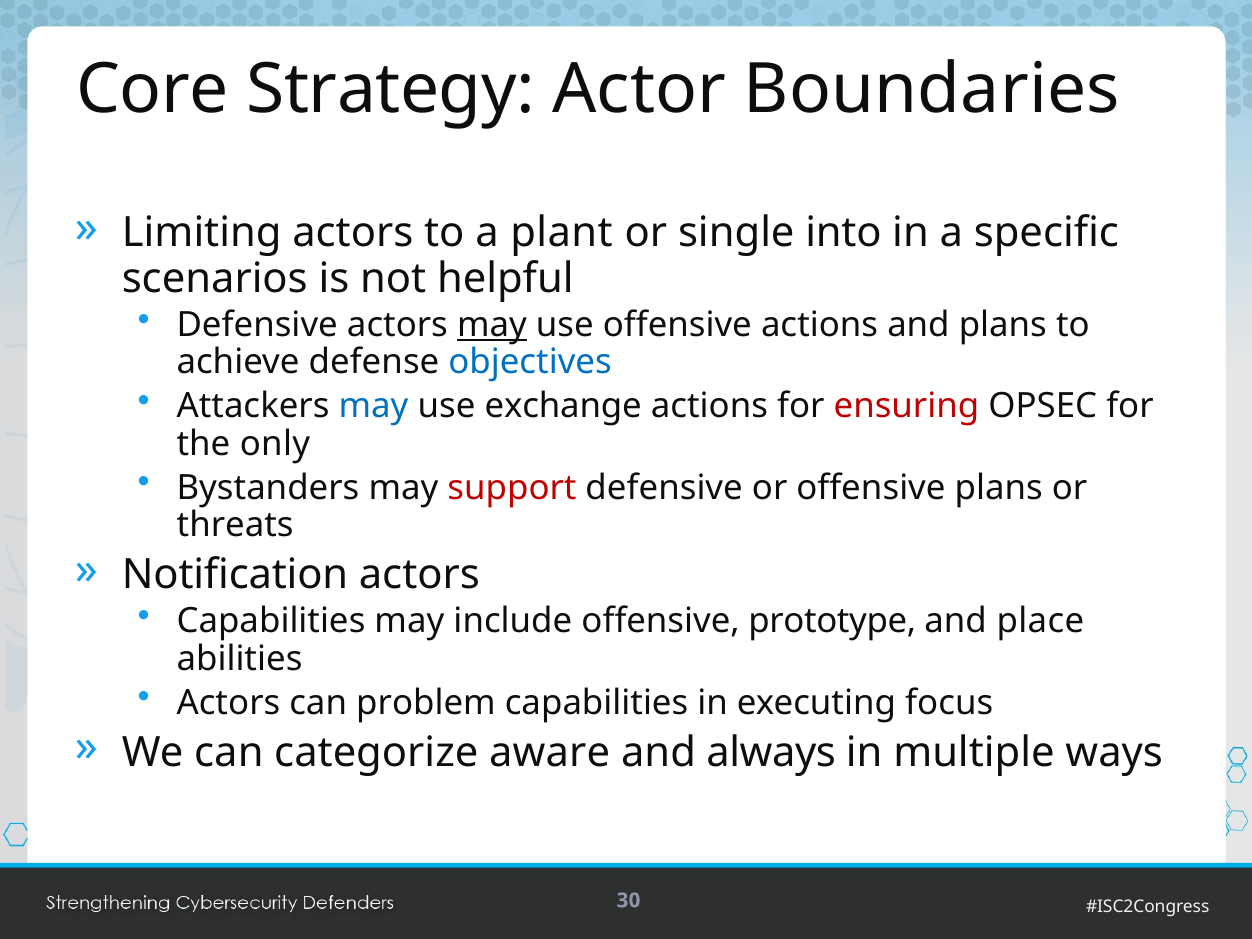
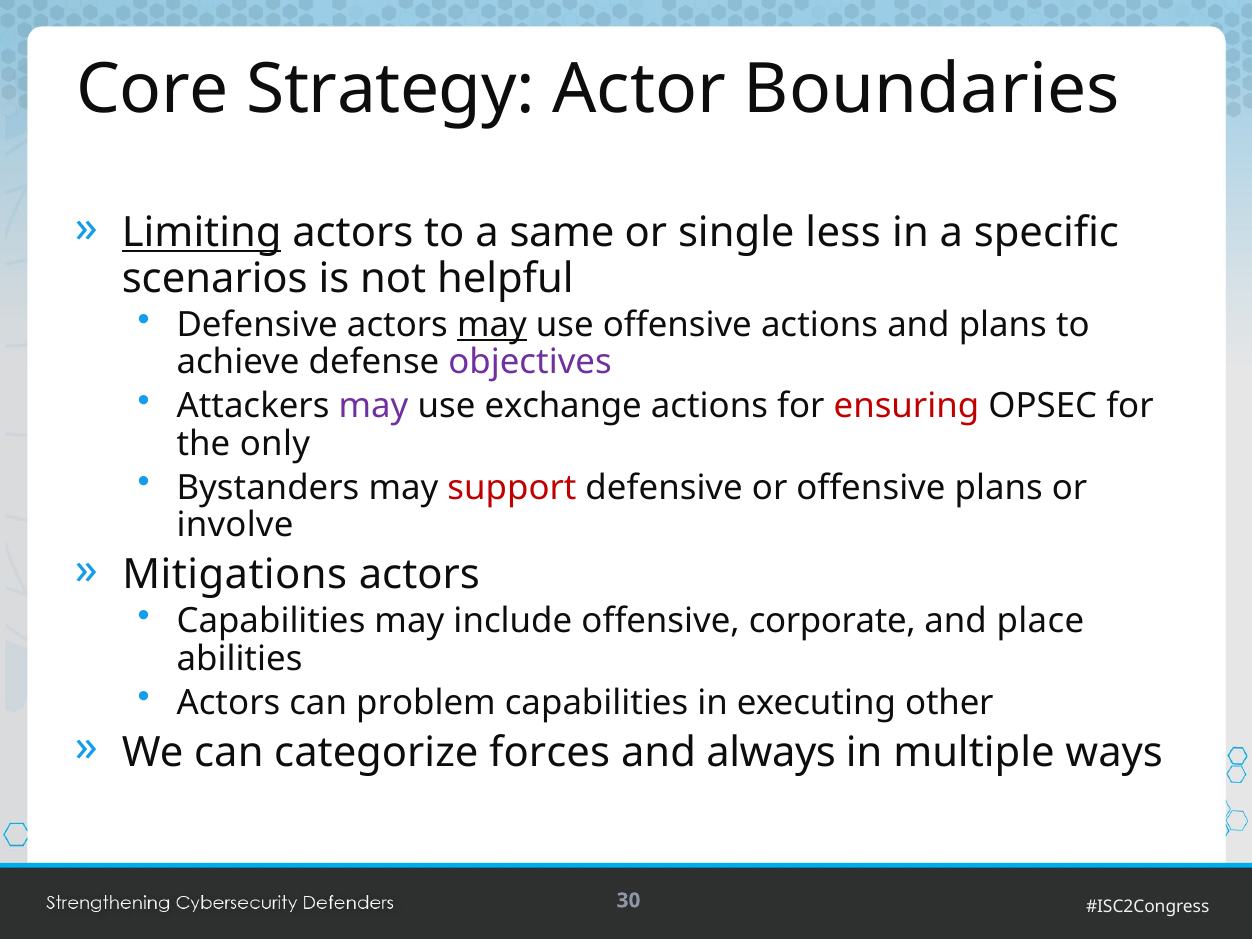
Limiting underline: none -> present (202, 233)
plant: plant -> same (562, 233)
into: into -> less (843, 233)
objectives colour: blue -> purple (530, 362)
may colour: blue -> purple (373, 406)
threats: threats -> involve (235, 525)
Notification: Notification -> Mitigations (235, 575)
prototype: prototype -> corporate (832, 621)
focus: focus -> other (949, 703)
aware: aware -> forces (550, 752)
